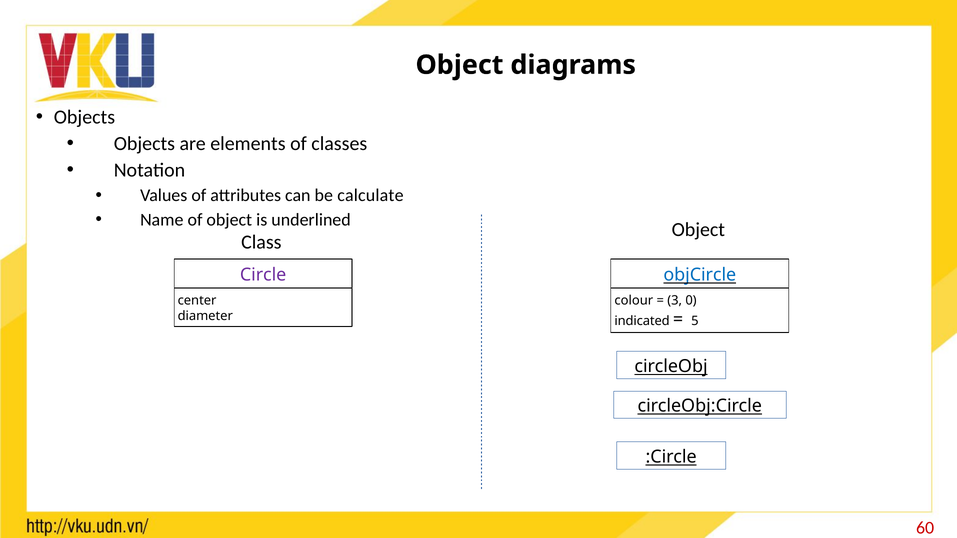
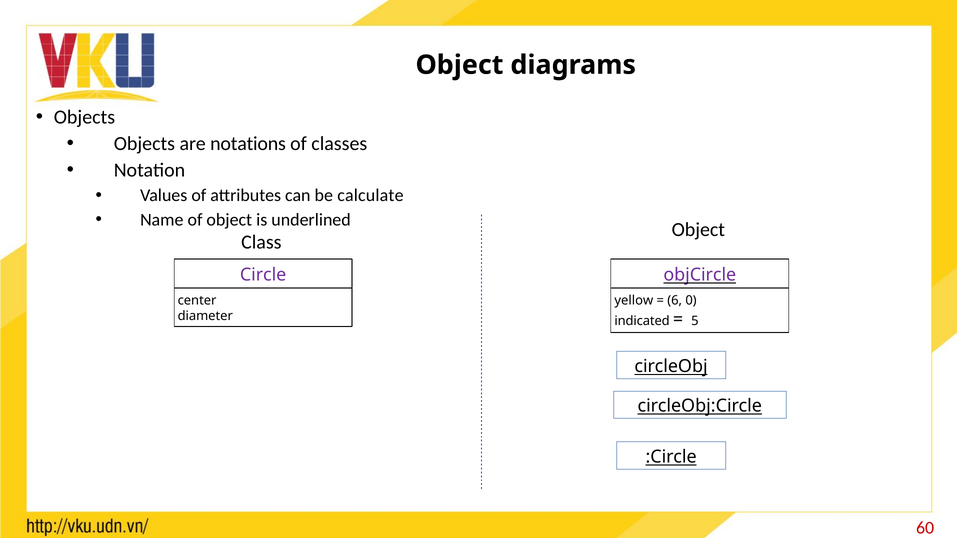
elements: elements -> notations (248, 144)
objCircle colour: blue -> purple (700, 275)
colour: colour -> yellow (634, 301)
3: 3 -> 6 (675, 301)
